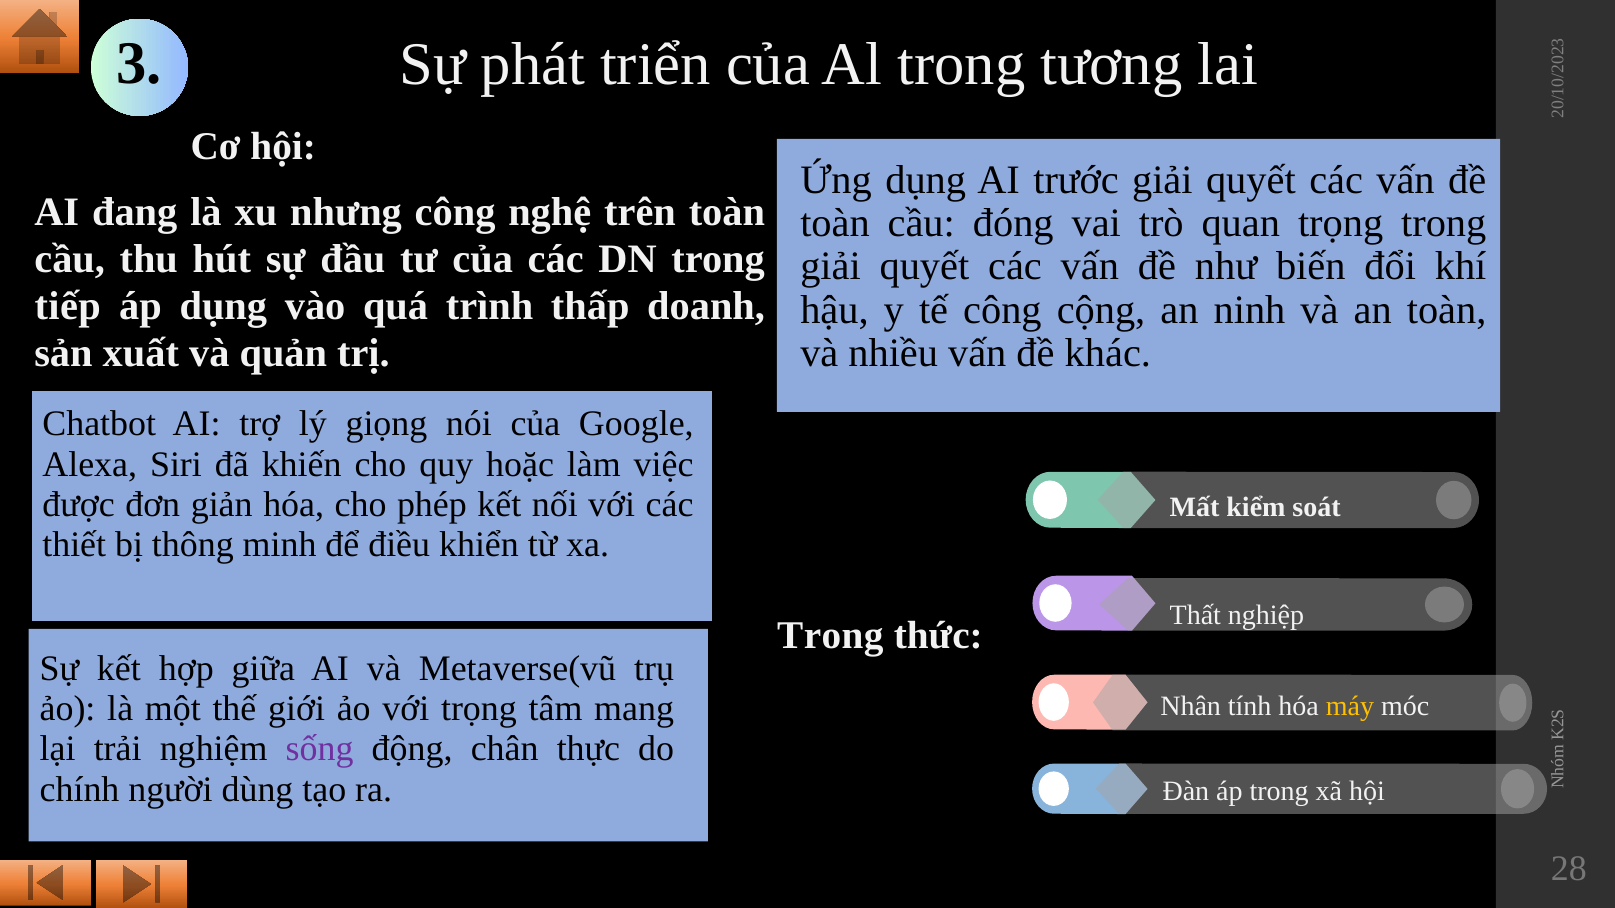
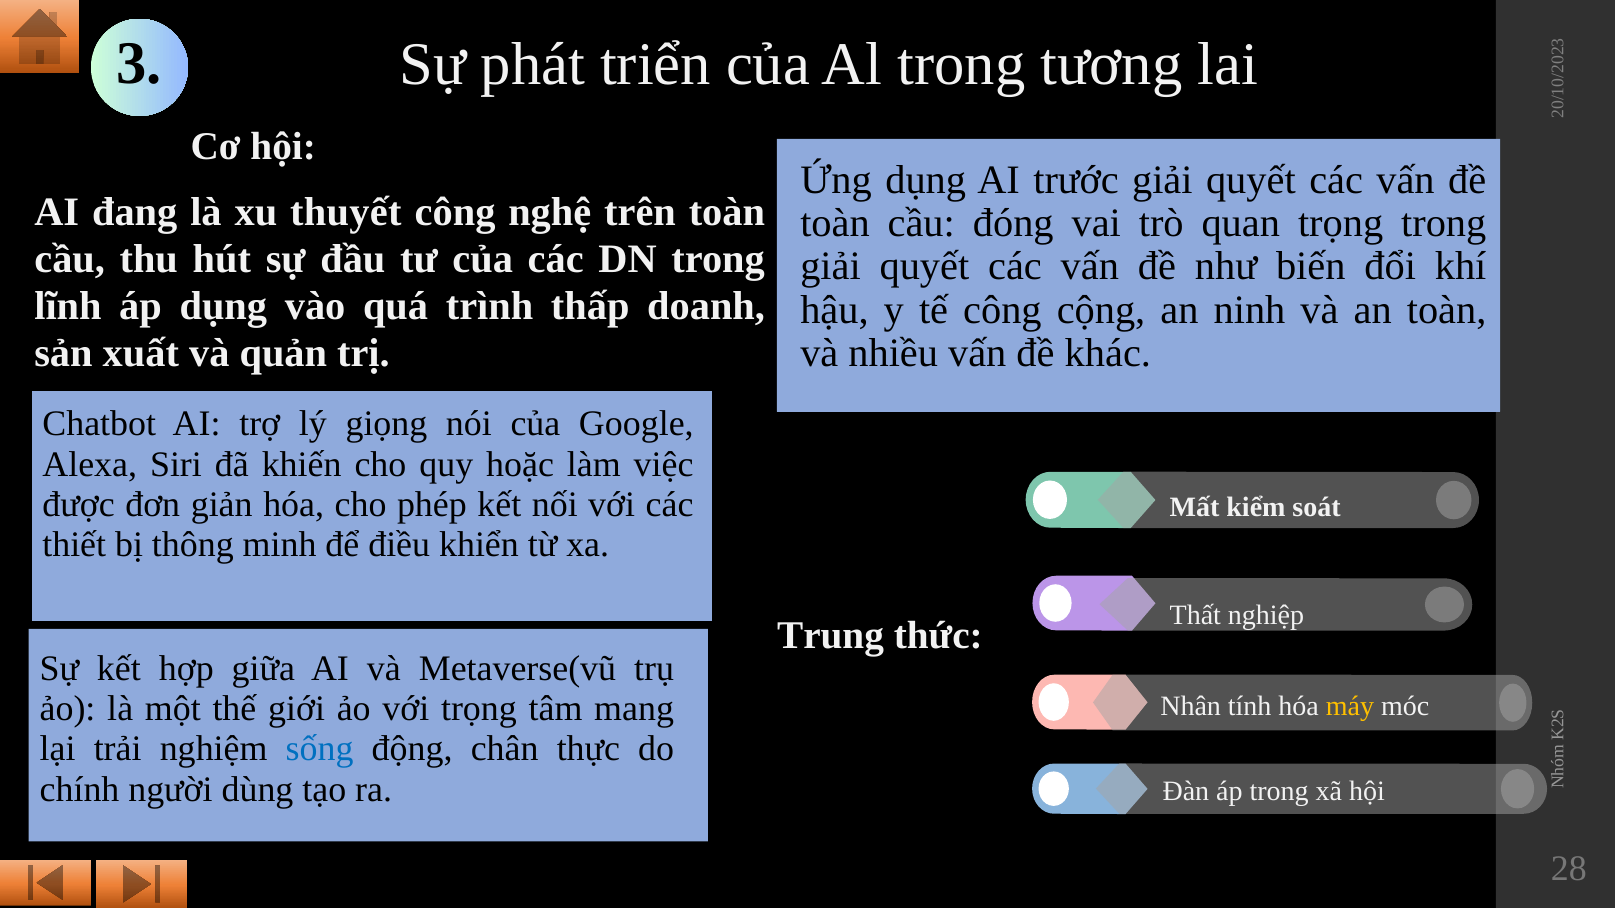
nhưng: nhưng -> thuyết (346, 212)
tiếp: tiếp -> lĩnh (68, 306)
Trong: Trong -> Trung (831, 636)
sống colour: purple -> blue (320, 749)
